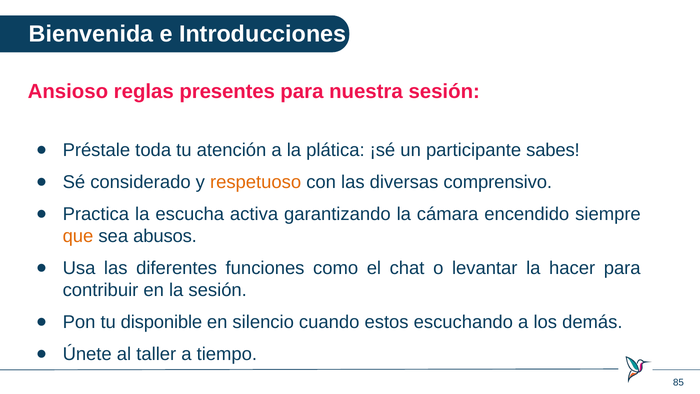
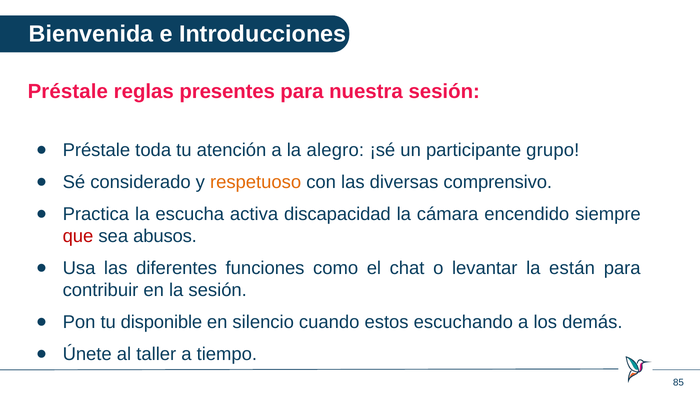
Ansioso: Ansioso -> Préstale (68, 92)
plática: plática -> alegro (335, 150)
sabes: sabes -> grupo (553, 150)
garantizando: garantizando -> discapacidad (337, 214)
que colour: orange -> red (78, 236)
hacer: hacer -> están (572, 268)
